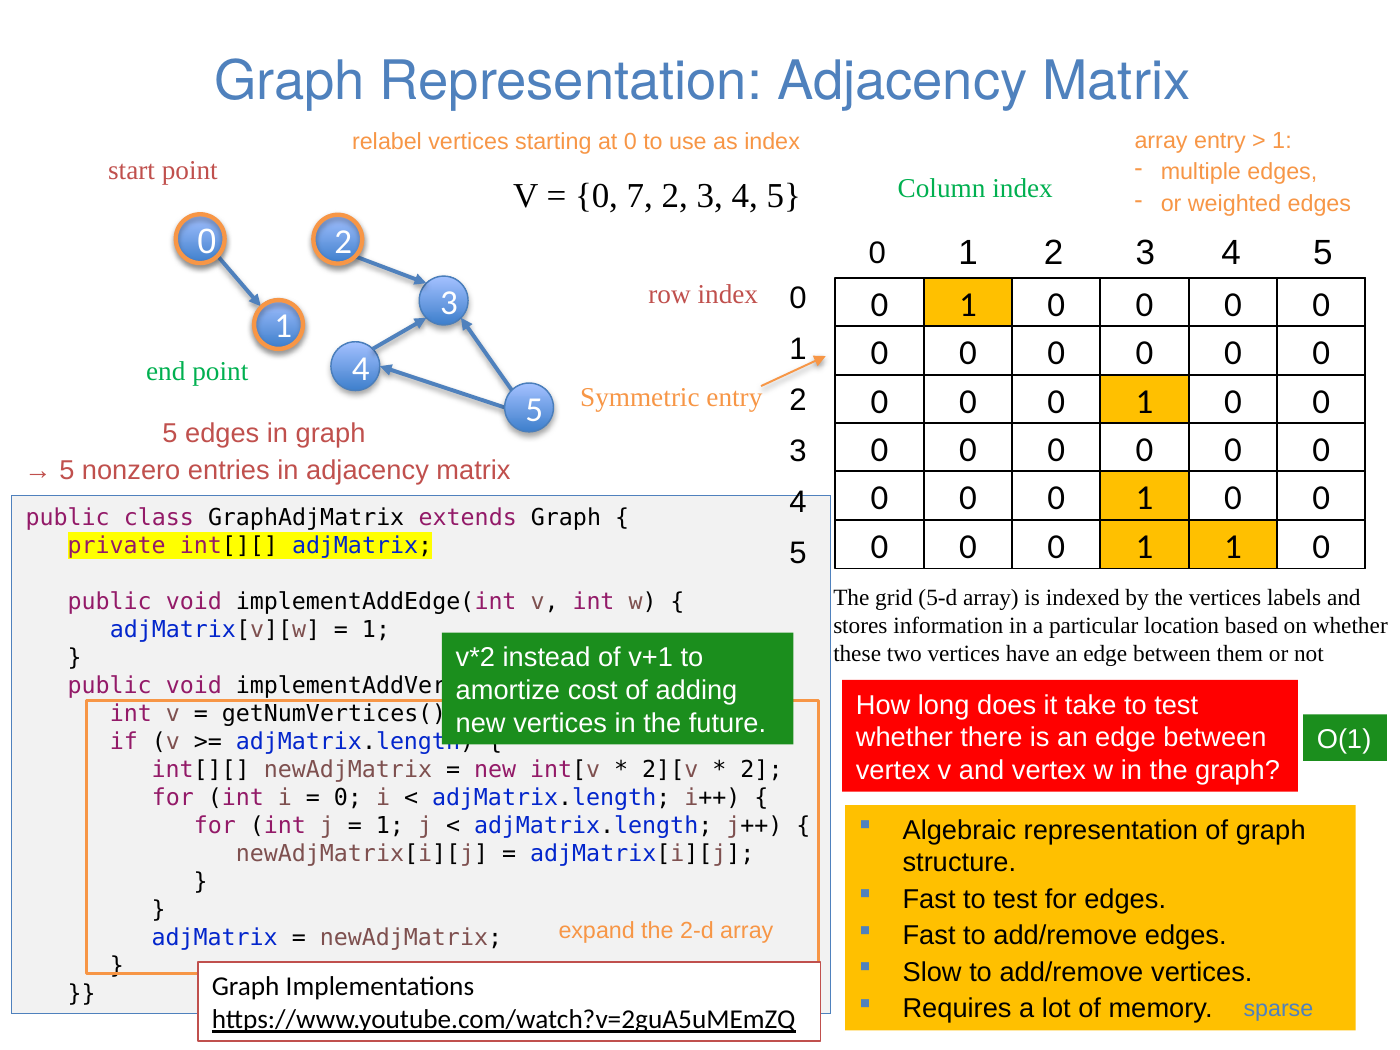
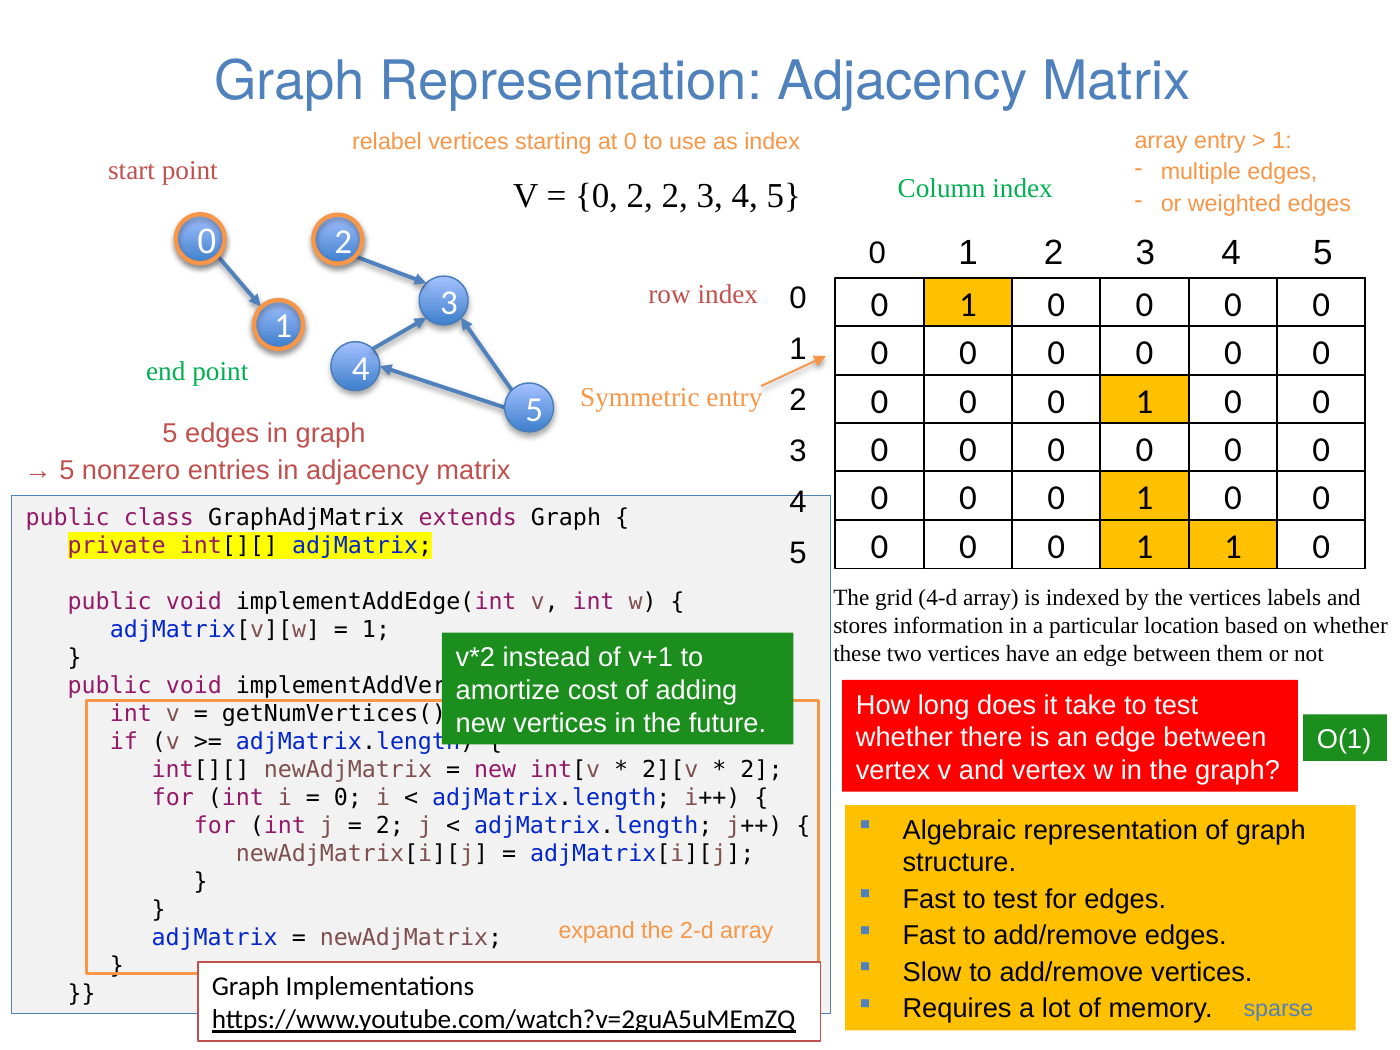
0 7: 7 -> 2 (640, 196)
5-d: 5-d -> 4-d (938, 598)
1: 1 -> 2 (390, 826)
